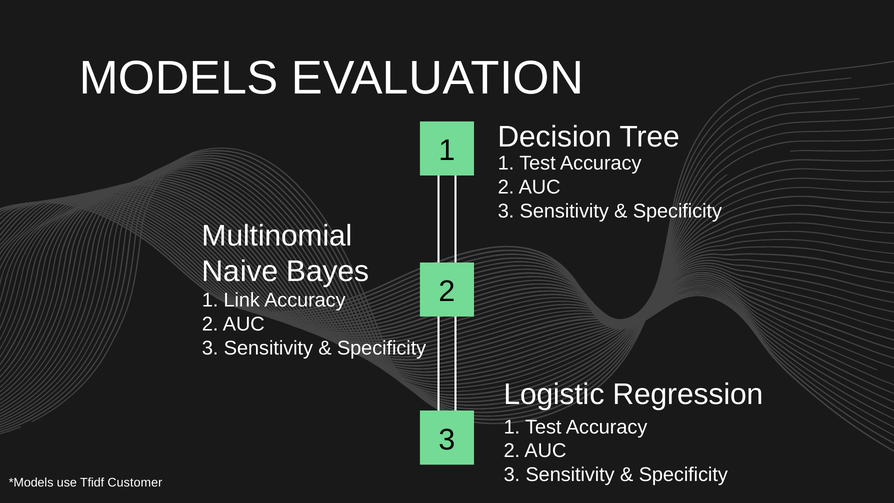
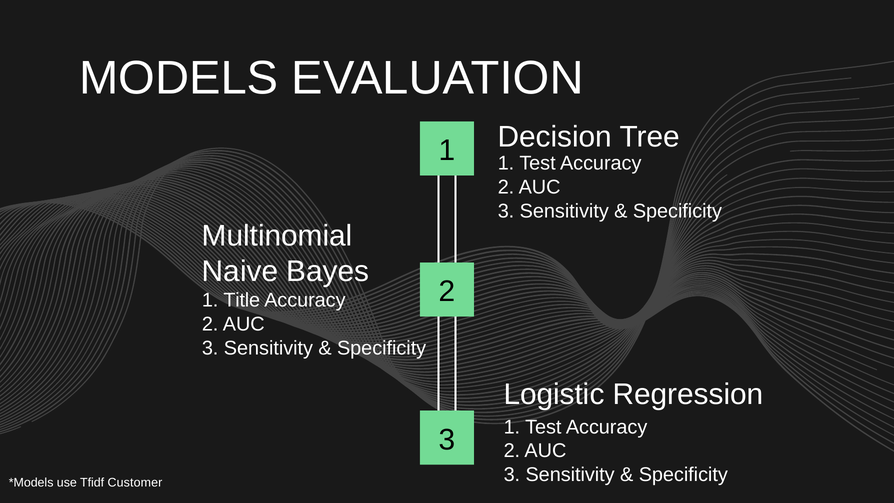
Link: Link -> Title (242, 300)
